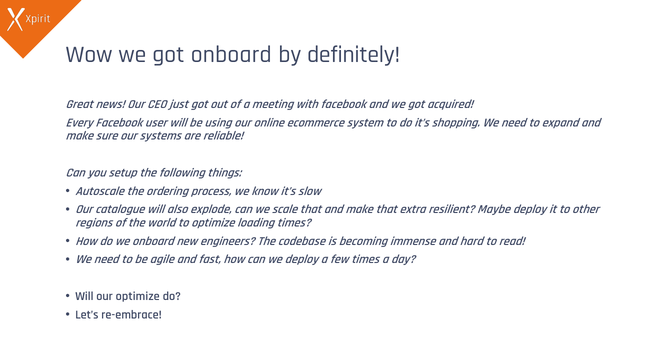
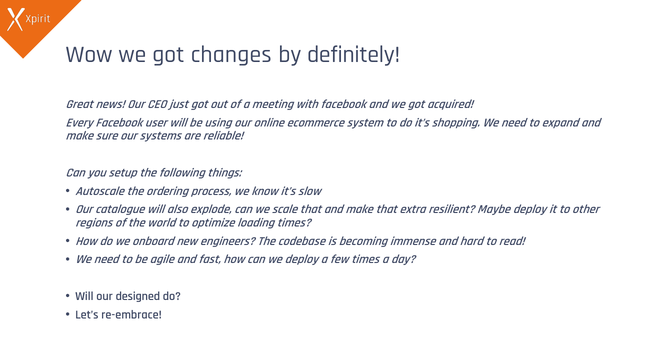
got onboard: onboard -> changes (231, 54)
our optimize: optimize -> designed (138, 297)
